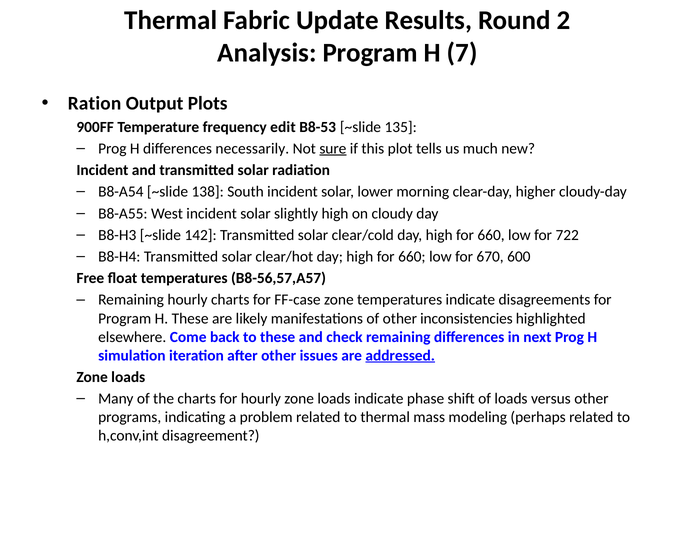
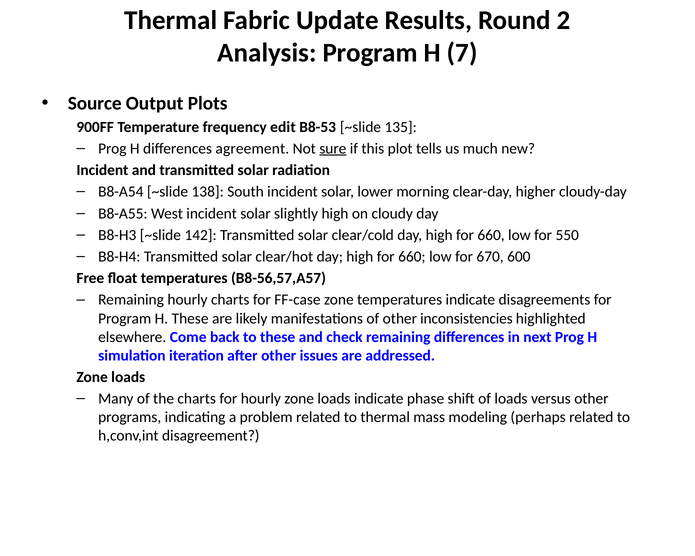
Ration: Ration -> Source (95, 103)
necessarily: necessarily -> agreement (252, 149)
722: 722 -> 550 (567, 235)
addressed underline: present -> none (400, 355)
